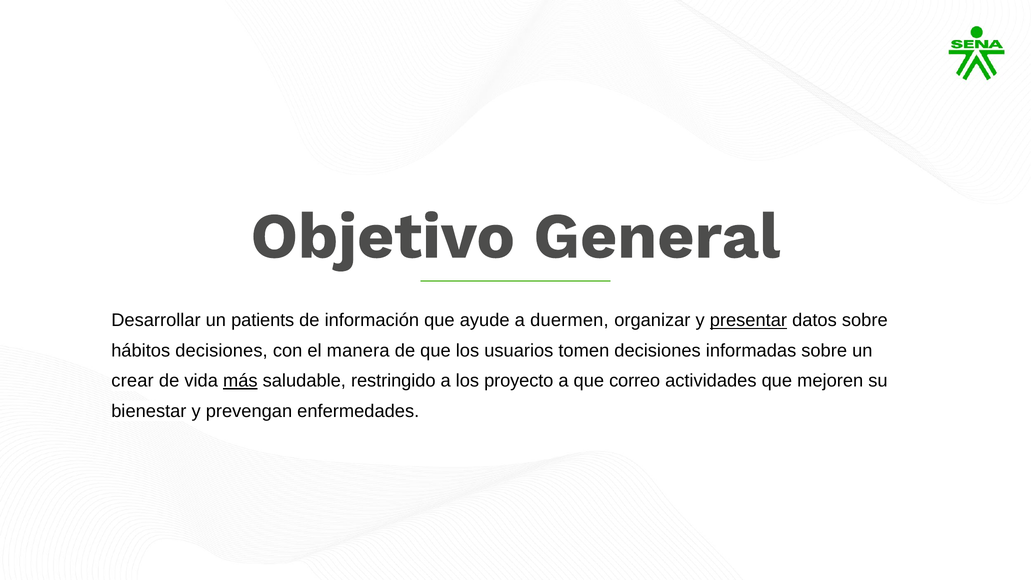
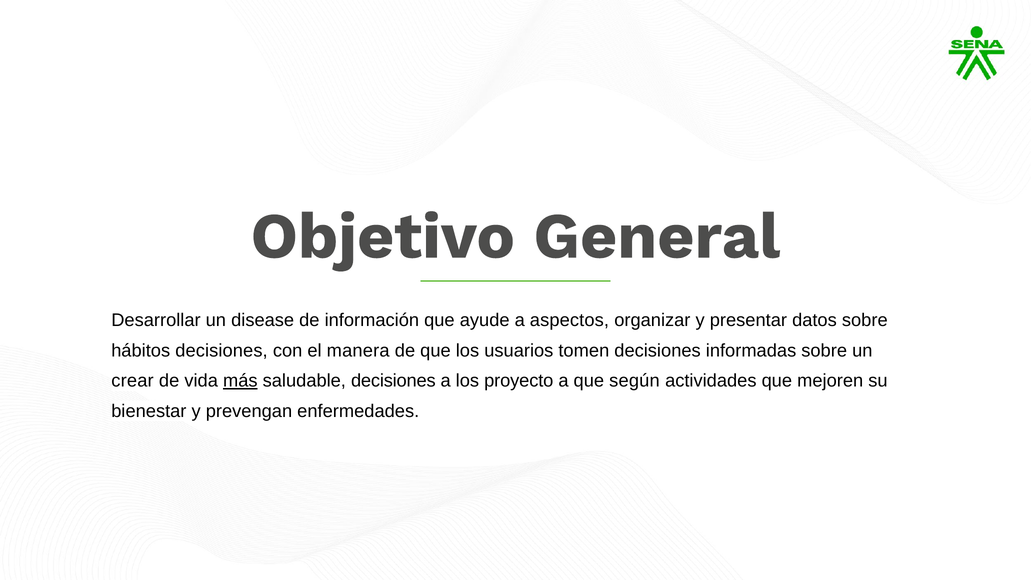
patients: patients -> disease (263, 320)
duermen: duermen -> aspectos (569, 320)
presentar underline: present -> none (748, 320)
saludable restringido: restringido -> decisiones (393, 381)
correo: correo -> según (634, 381)
